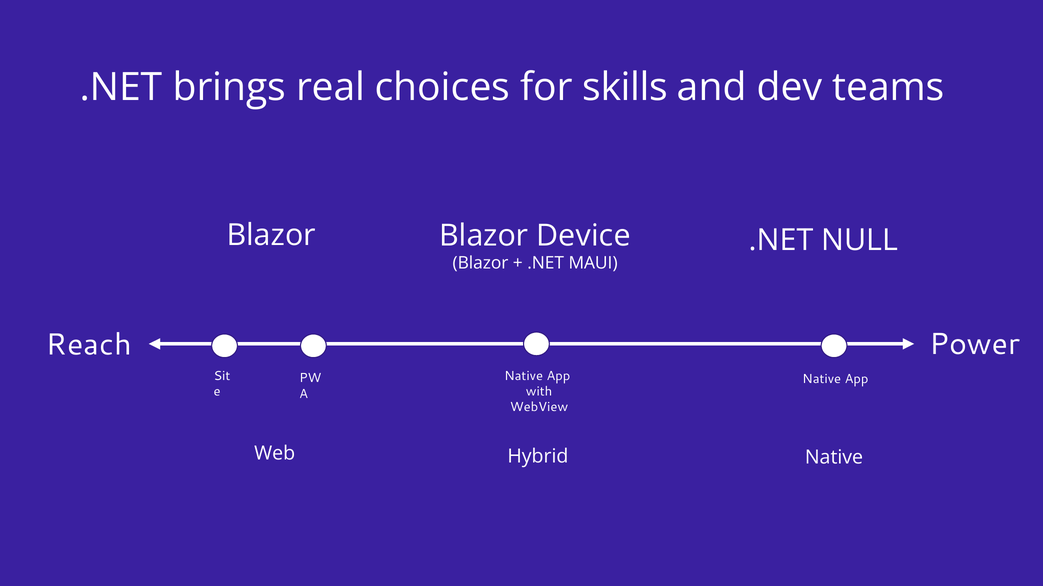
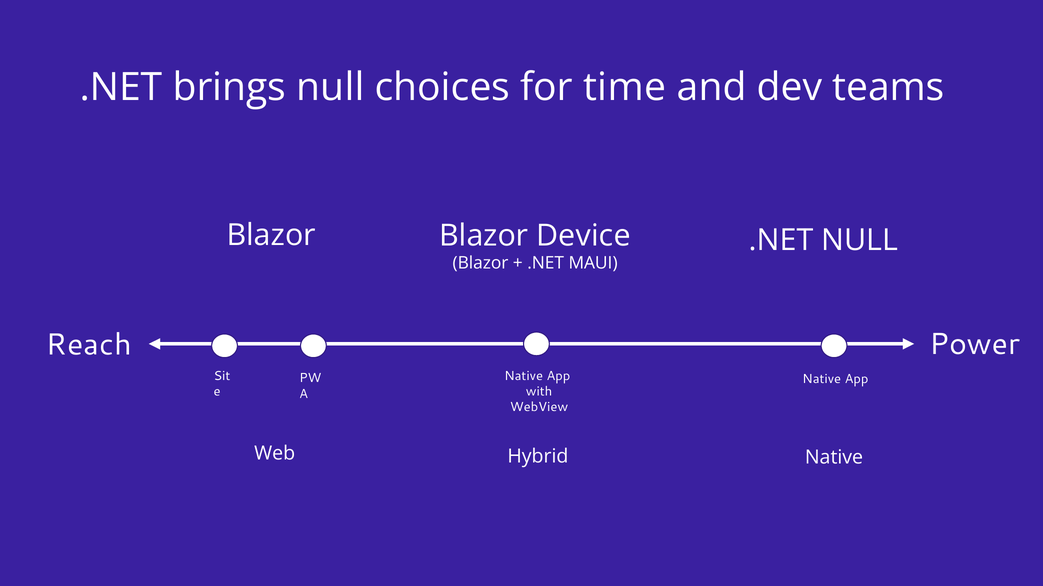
brings real: real -> null (330, 88)
skills: skills -> time (625, 88)
